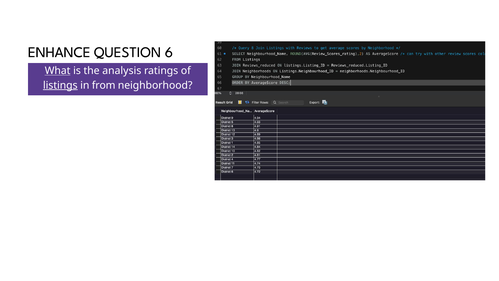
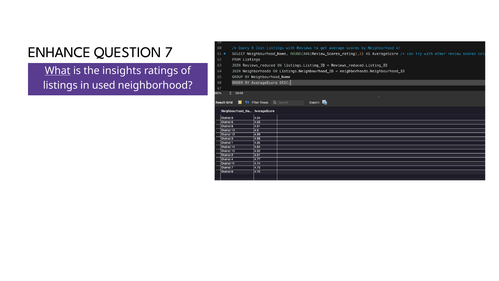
6: 6 -> 7 (169, 52)
analysis: analysis -> insights (122, 71)
listings underline: present -> none (60, 85)
from: from -> used (104, 85)
